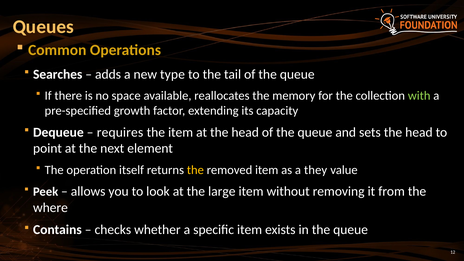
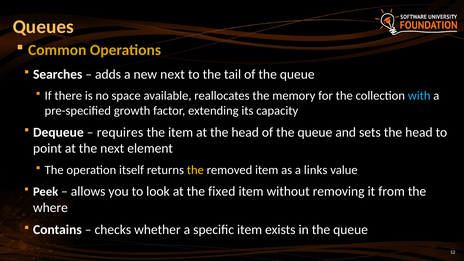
new type: type -> next (172, 74)
with colour: light green -> light blue (419, 96)
they: they -> links (316, 170)
large: large -> fixed (222, 191)
